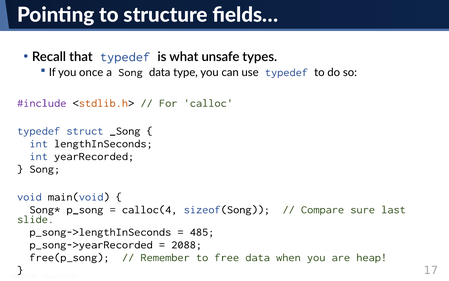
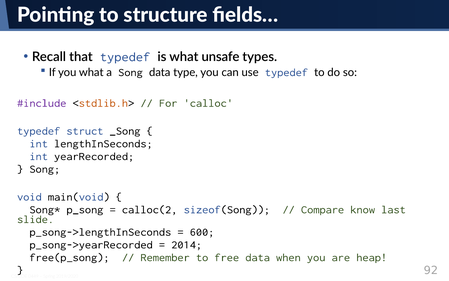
you once: once -> what (91, 72)
calloc(4: calloc(4 -> calloc(2 (150, 209)
sure: sure -> know (363, 209)
485: 485 -> 600 (202, 232)
2088: 2088 -> 2014 (187, 244)
17: 17 -> 92 (431, 270)
